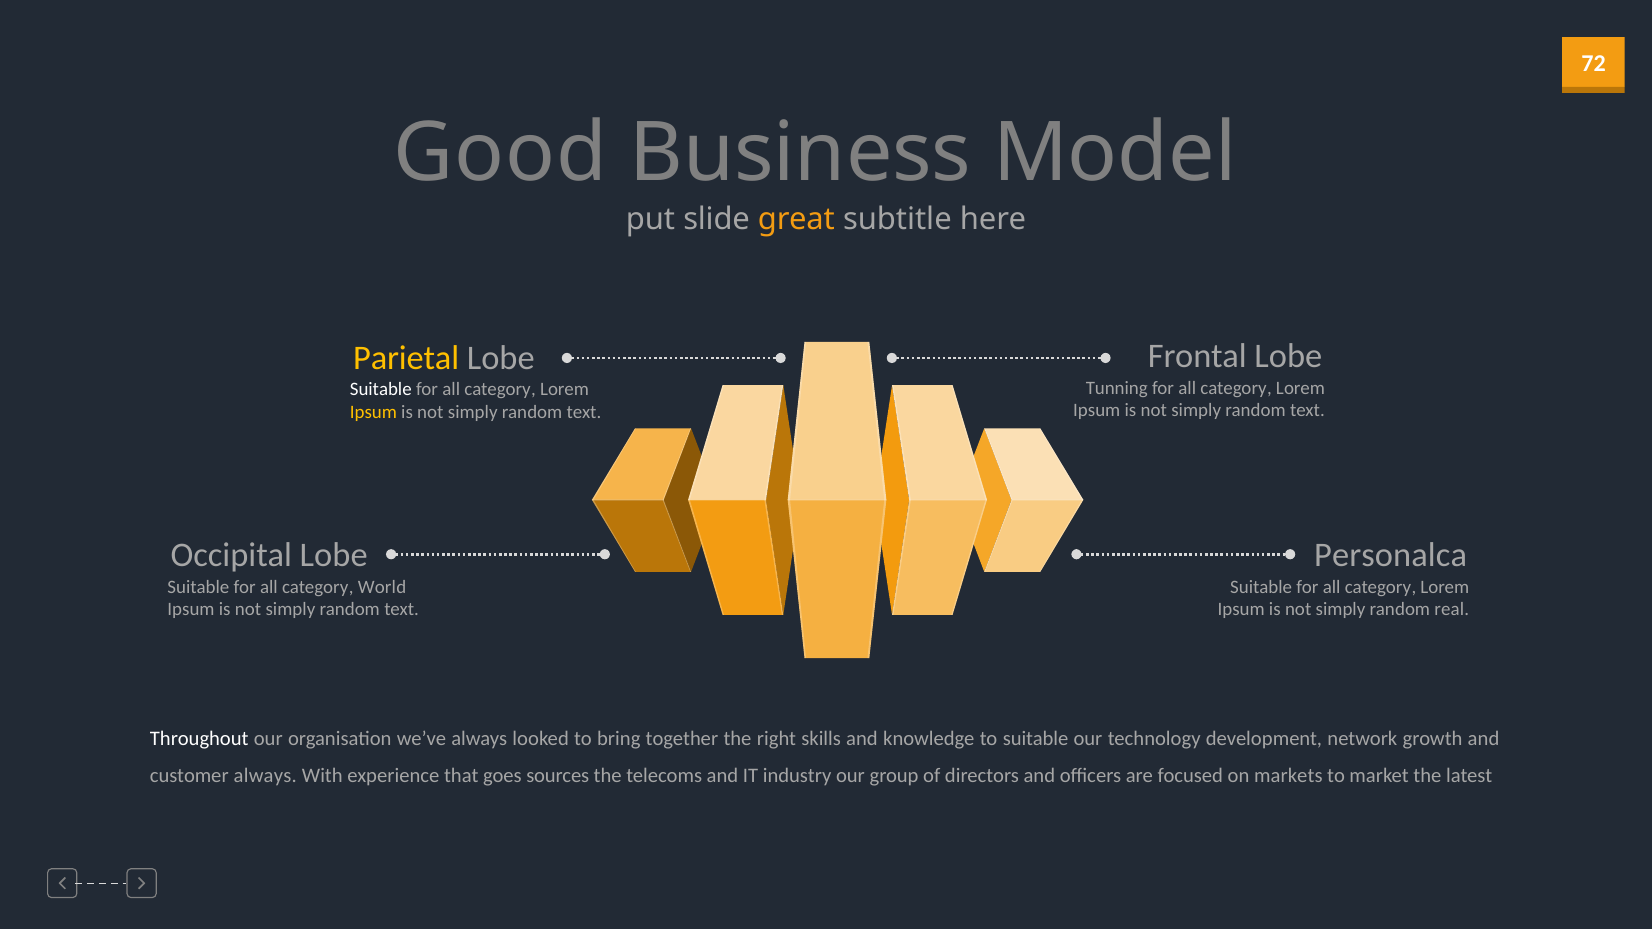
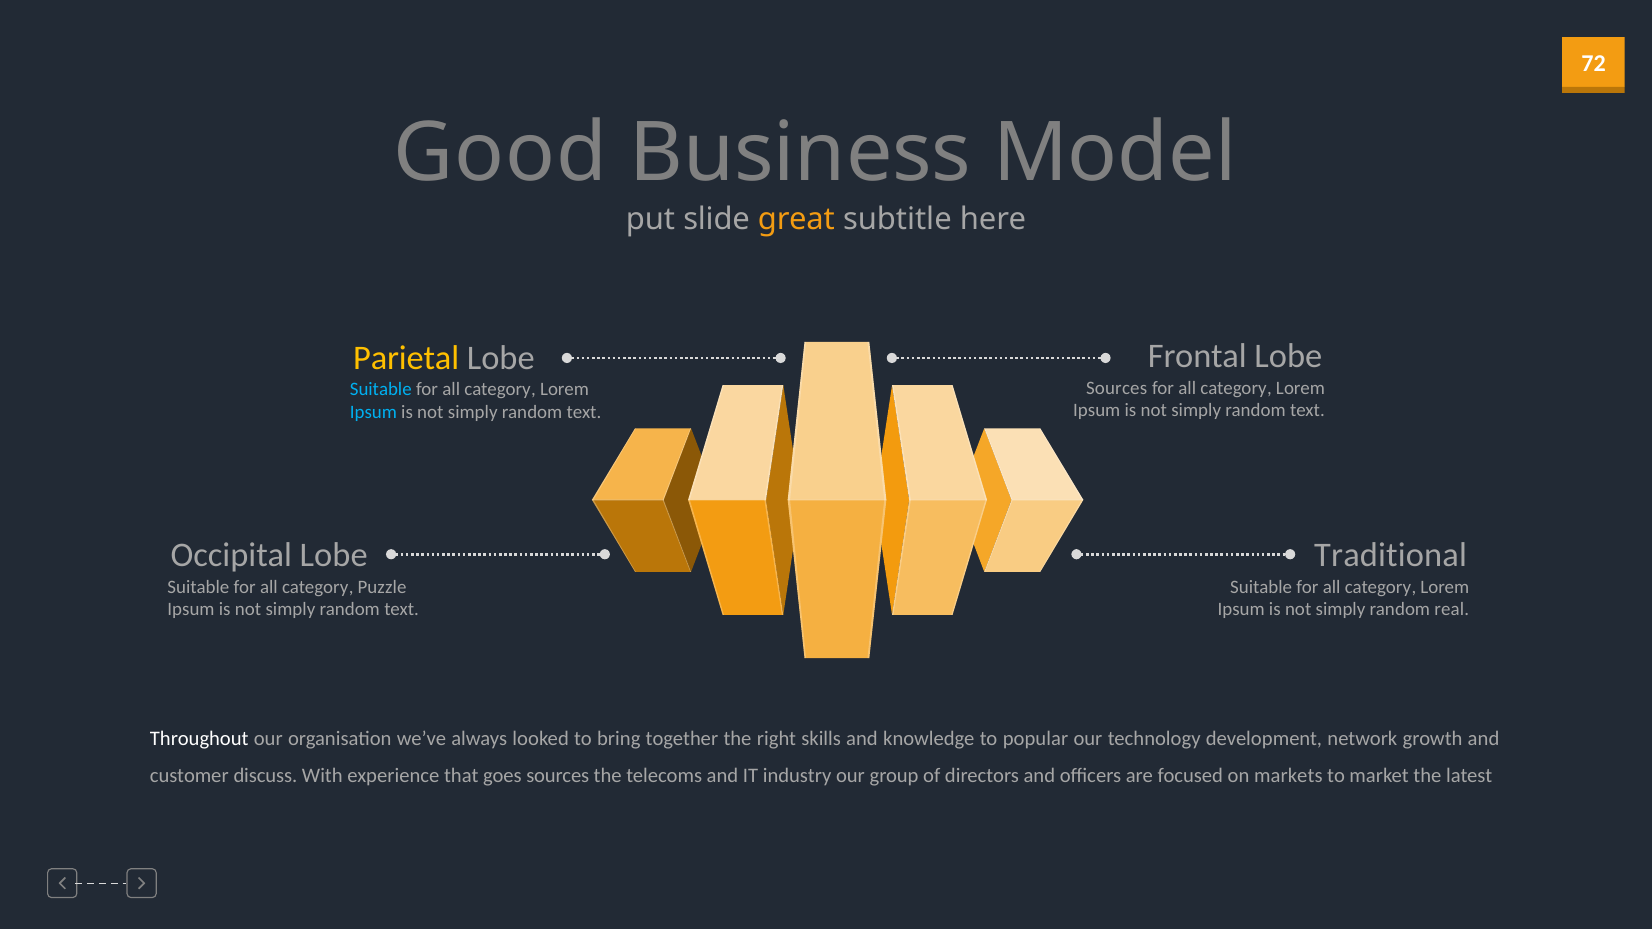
Tunning: Tunning -> Sources (1117, 388)
Suitable colour: white -> light blue (381, 390)
Ipsum colour: yellow -> light blue (373, 412)
Personalca: Personalca -> Traditional (1391, 555)
World: World -> Puzzle (382, 587)
to suitable: suitable -> popular (1036, 739)
customer always: always -> discuss (265, 776)
